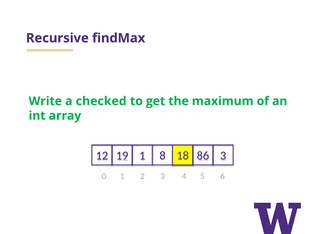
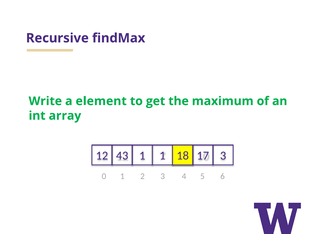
checked: checked -> element (101, 101)
19: 19 -> 43 (122, 156)
1 8: 8 -> 1 (163, 156)
86: 86 -> 17 (203, 156)
